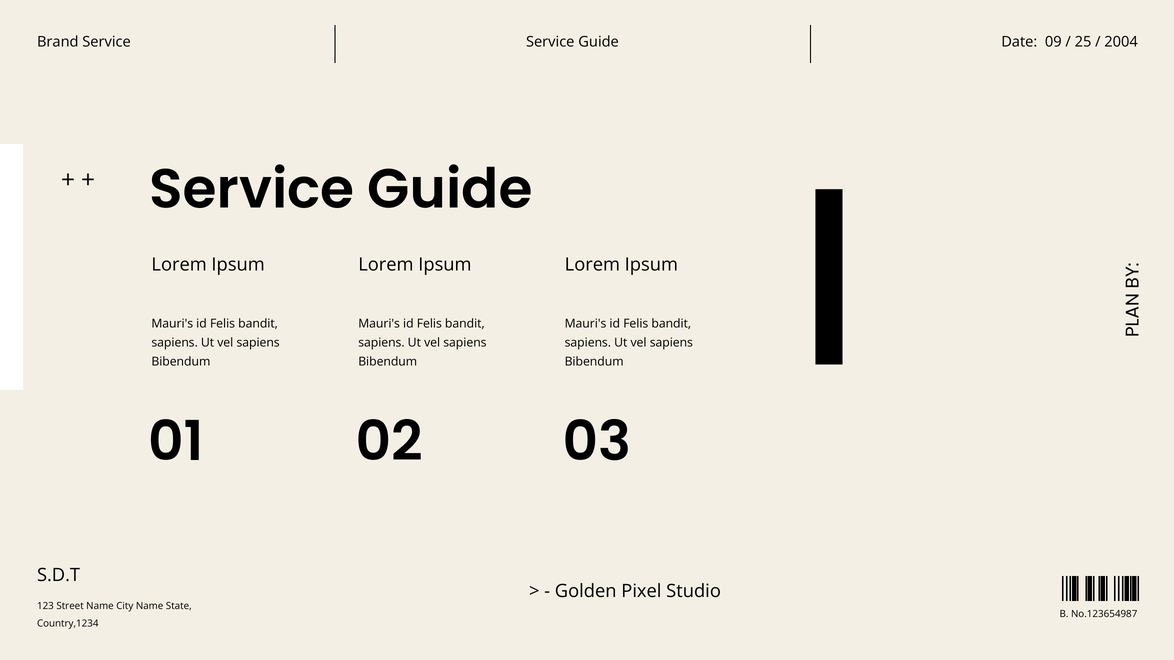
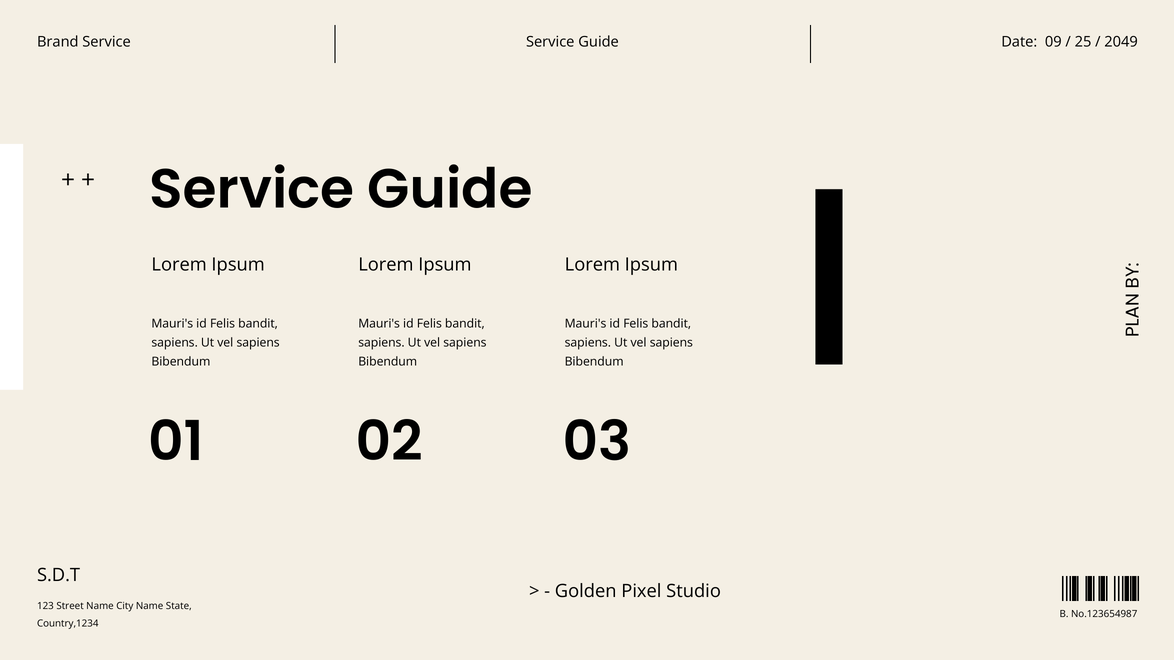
2004: 2004 -> 2049 (1121, 42)
